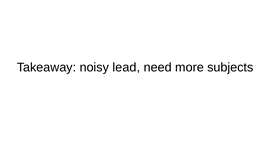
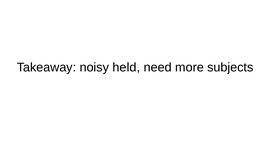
lead: lead -> held (126, 67)
